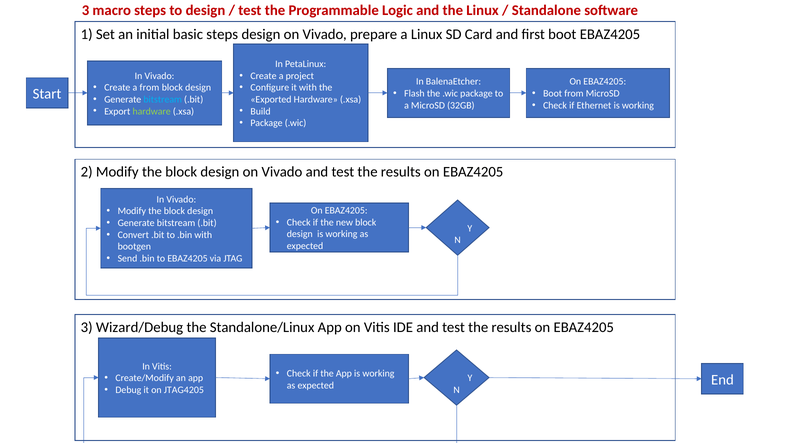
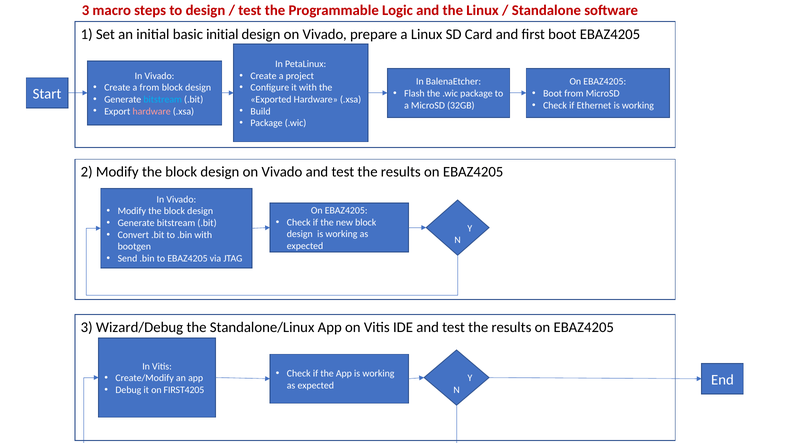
basic steps: steps -> initial (222, 34)
hardware colour: light green -> pink (152, 111)
JTAG4205: JTAG4205 -> FIRST4205 (184, 390)
